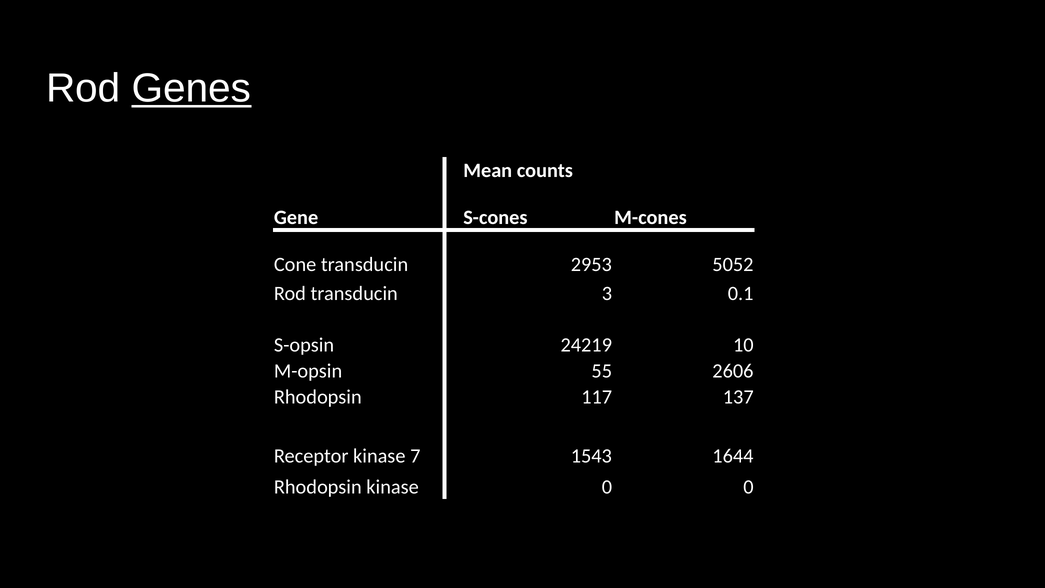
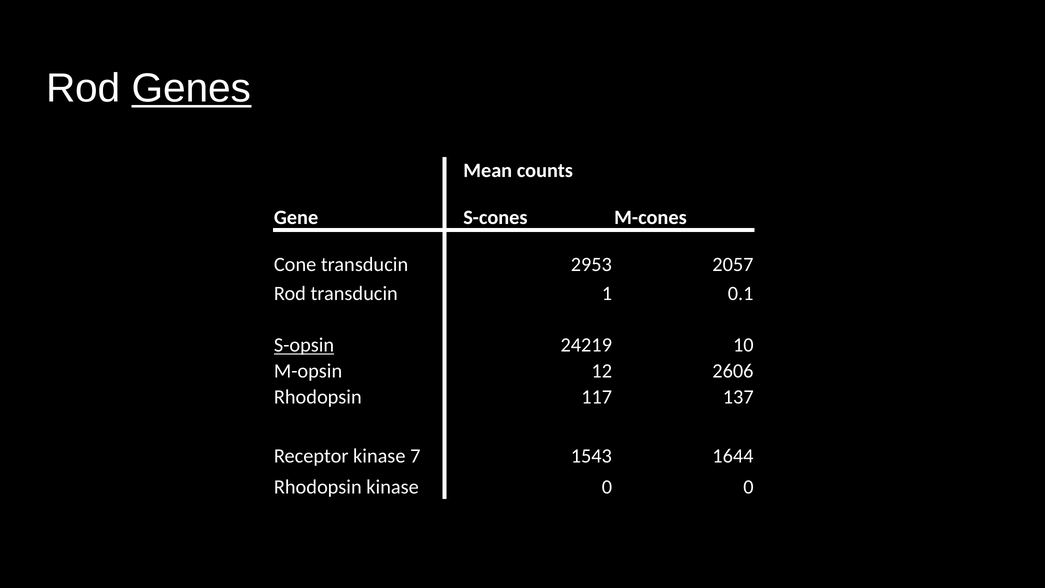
5052: 5052 -> 2057 (733, 265)
3: 3 -> 1 (607, 293)
S-opsin underline: none -> present (304, 345)
55: 55 -> 12 (602, 371)
